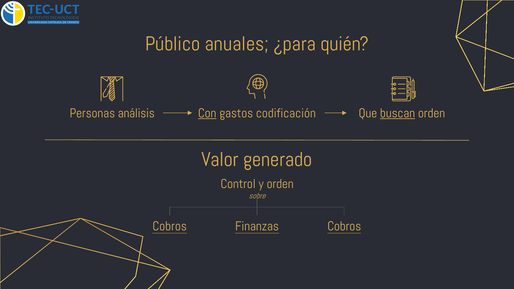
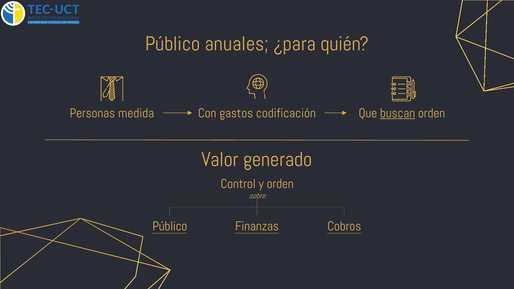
análisis: análisis -> medida (136, 113)
Con underline: present -> none (207, 113)
Cobros: Cobros -> Público (170, 226)
